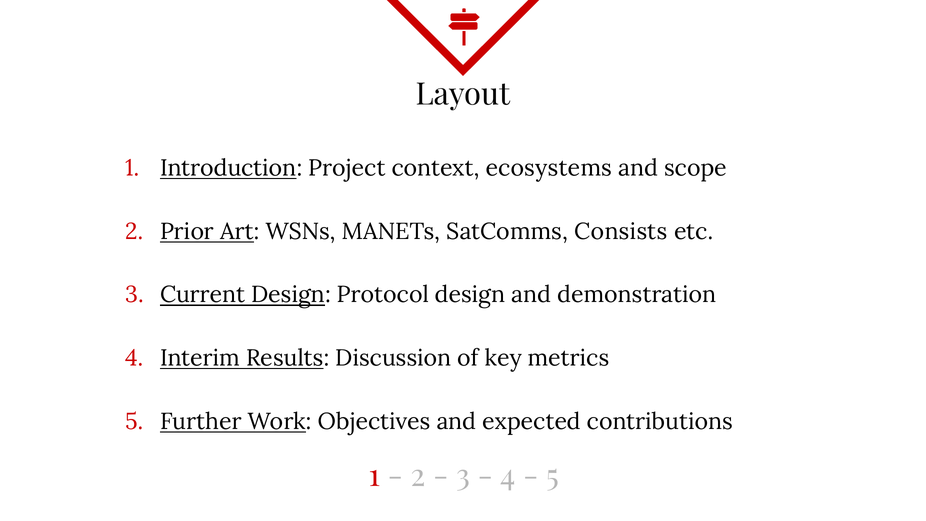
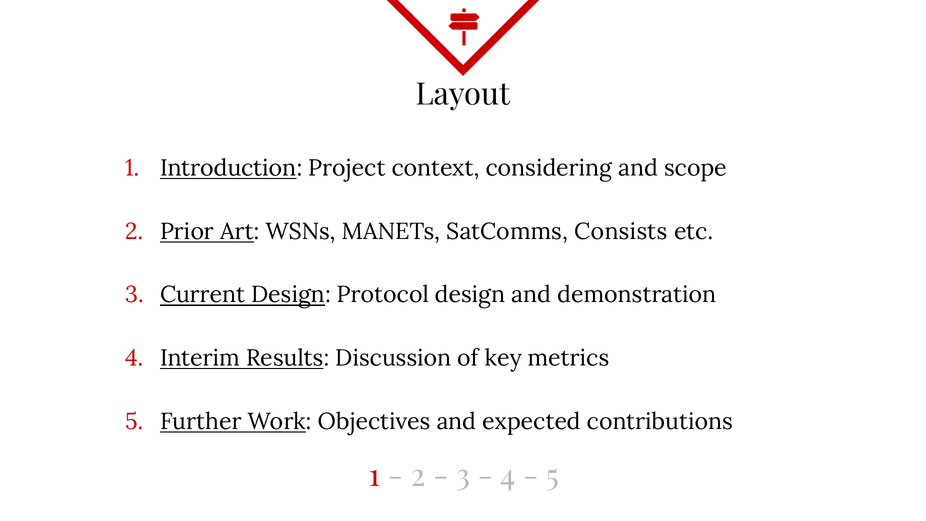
ecosystems: ecosystems -> considering (549, 168)
